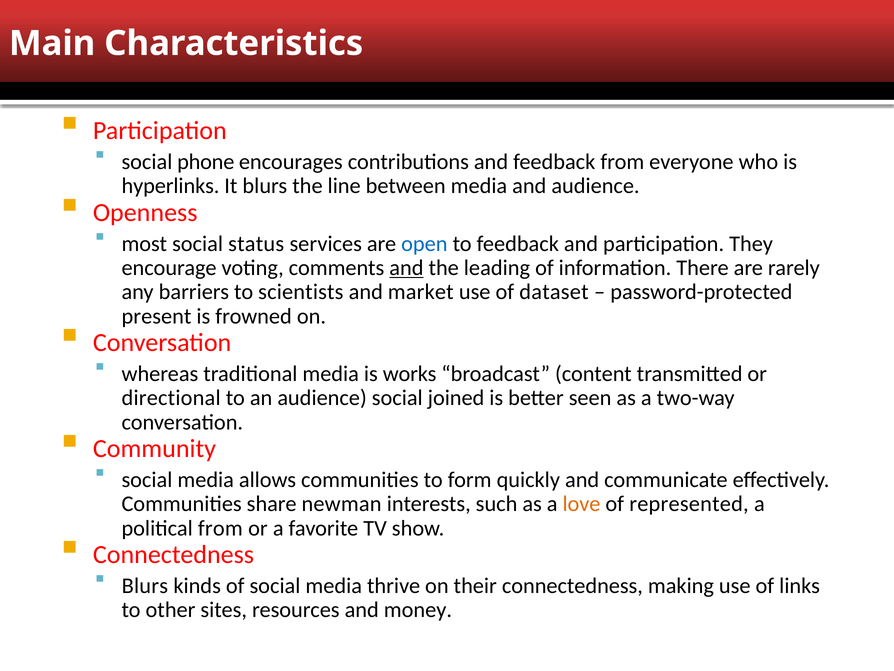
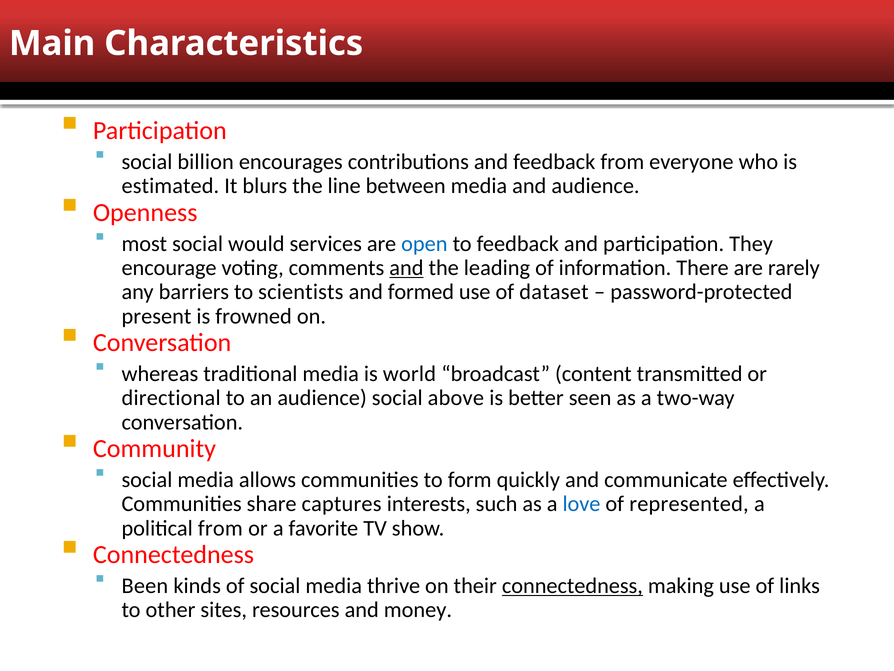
phone: phone -> billion (206, 162)
hyperlinks: hyperlinks -> estimated (170, 186)
status: status -> would (256, 244)
market: market -> formed (421, 292)
works: works -> world (409, 374)
joined: joined -> above (456, 398)
newman: newman -> captures (342, 504)
love colour: orange -> blue (582, 504)
Blurs: Blurs -> Been (145, 585)
connectedness underline: none -> present (572, 585)
